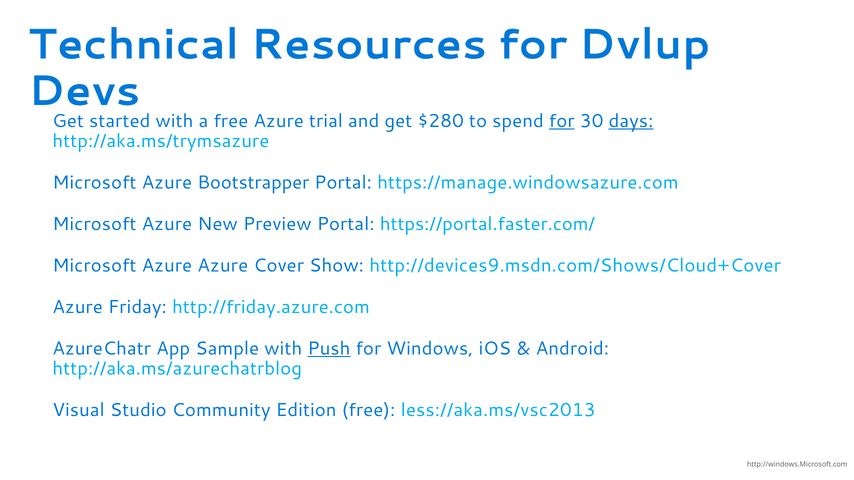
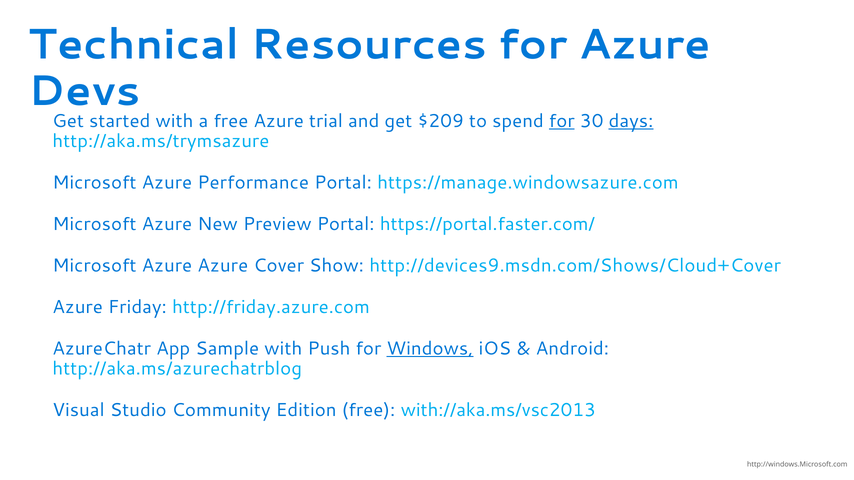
for Dvlup: Dvlup -> Azure (645, 45)
$280: $280 -> $209 (441, 121)
Bootstrapper: Bootstrapper -> Performance (253, 183)
Push underline: present -> none (329, 349)
Windows underline: none -> present (430, 349)
less://aka.ms/vsc2013: less://aka.ms/vsc2013 -> with://aka.ms/vsc2013 (498, 411)
